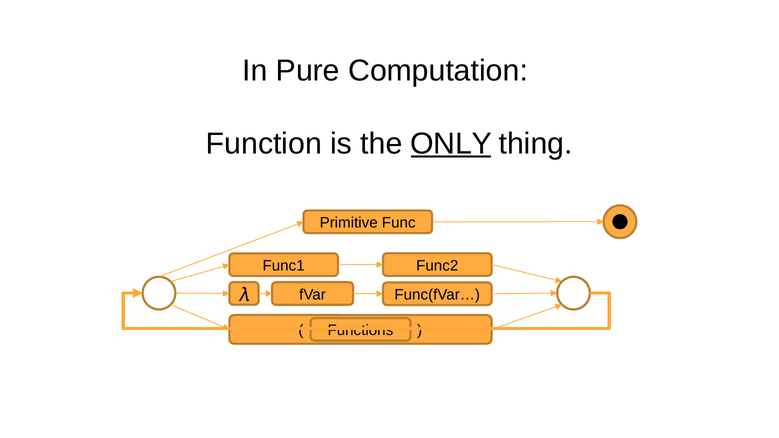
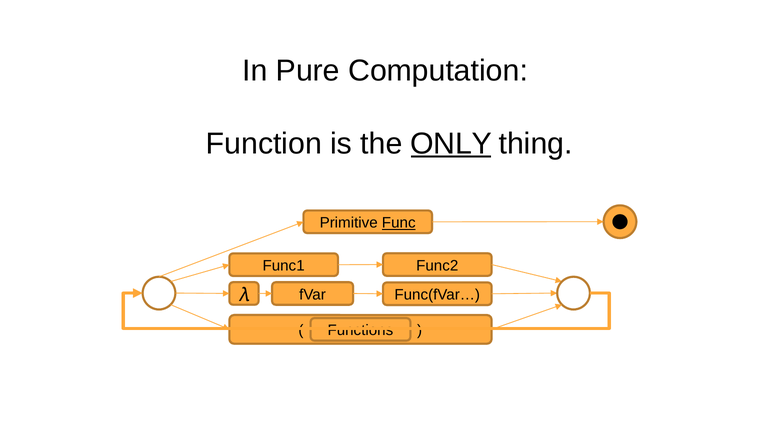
Func underline: none -> present (399, 223)
